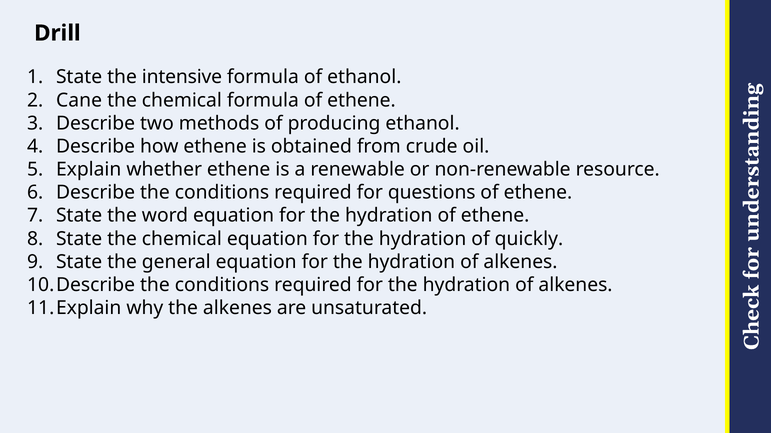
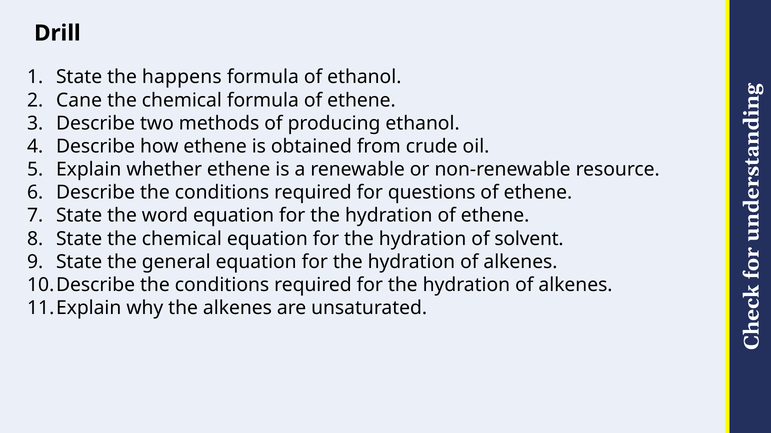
intensive: intensive -> happens (182, 77)
quickly: quickly -> solvent (529, 239)
